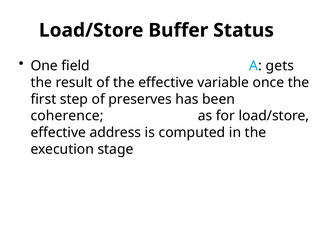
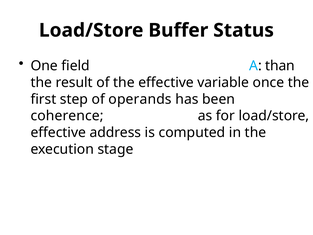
gets: gets -> than (280, 66)
preserves: preserves -> operands (140, 99)
